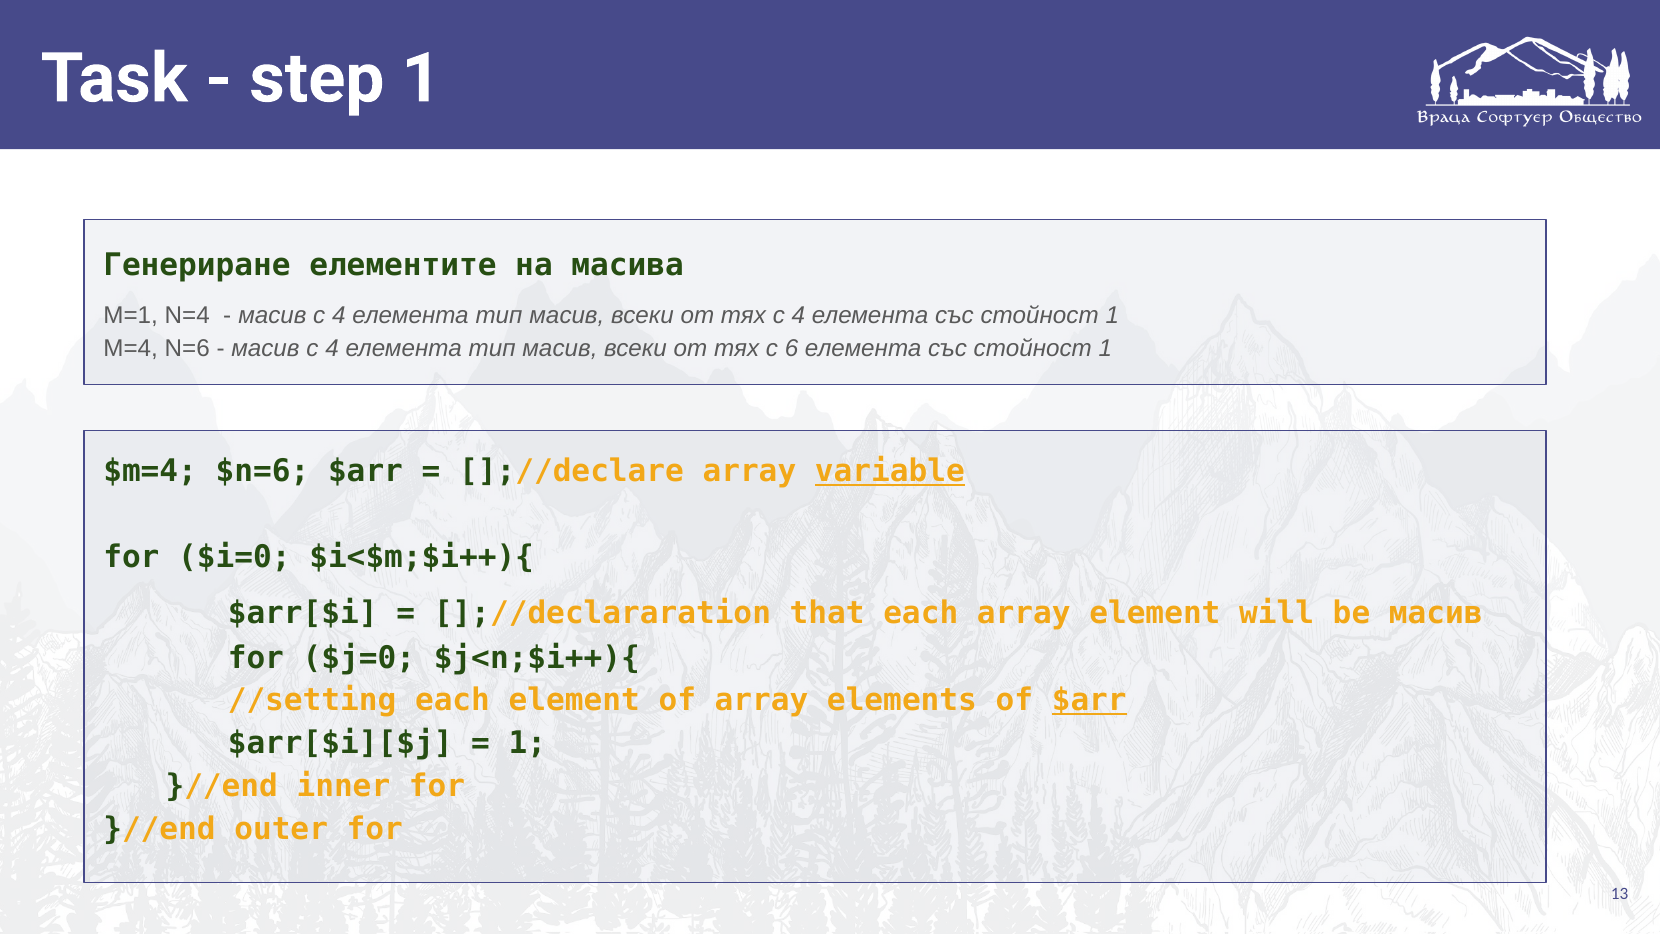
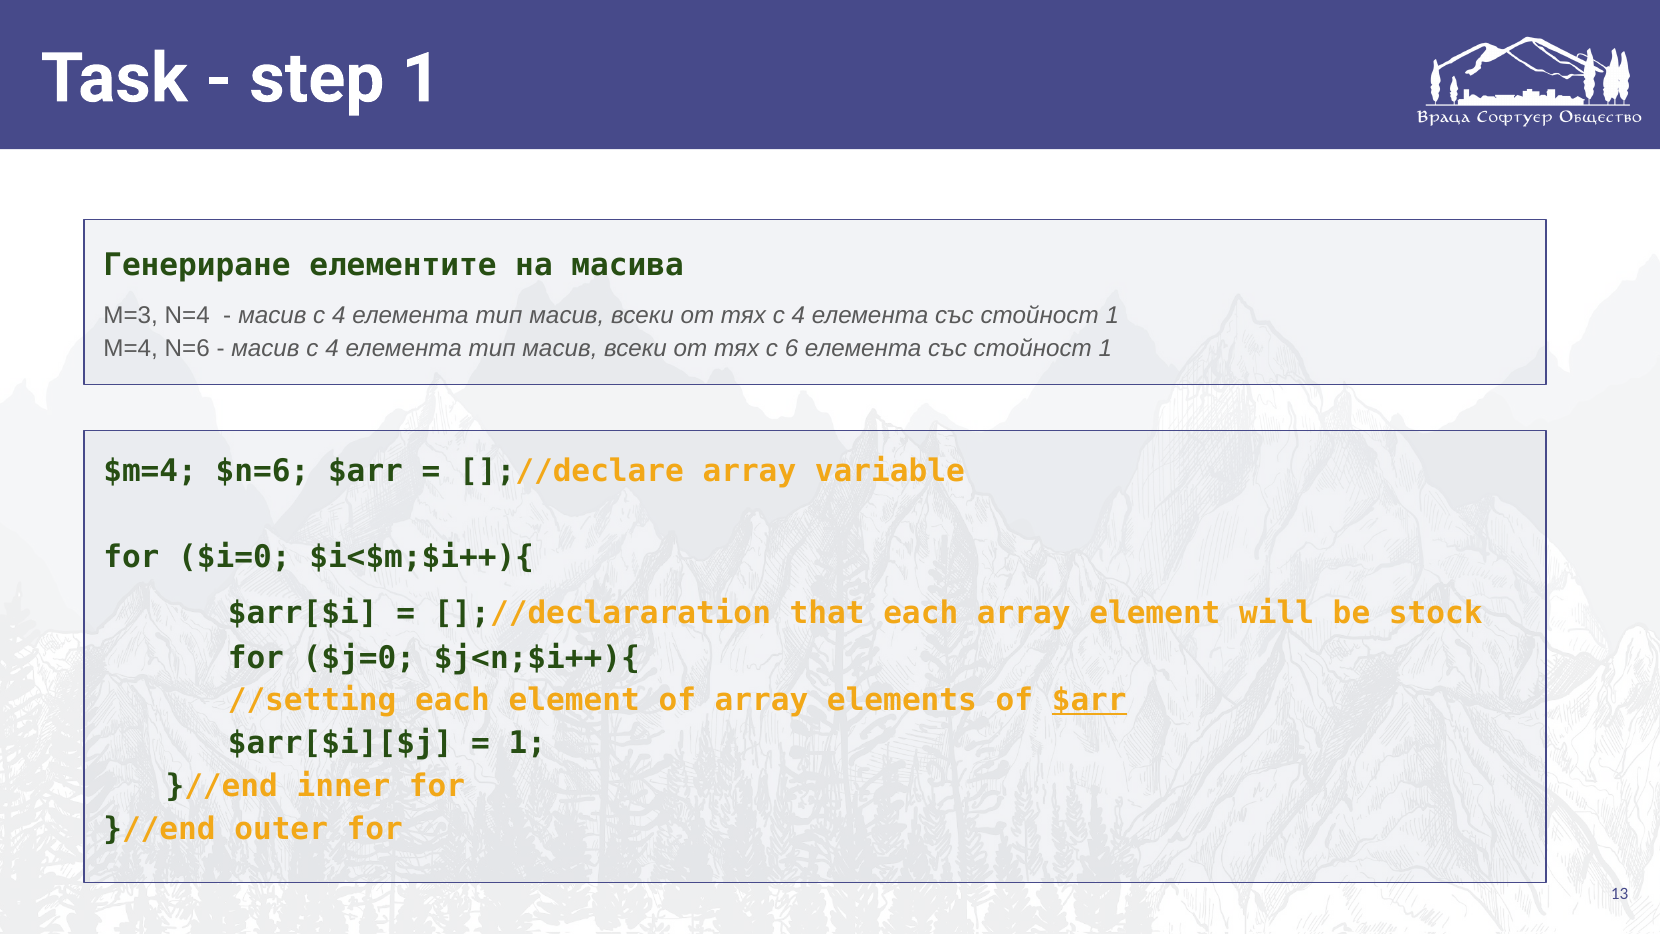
M=1: M=1 -> M=3 (131, 315)
variable underline: present -> none (890, 471)
be масив: масив -> stock (1436, 613)
